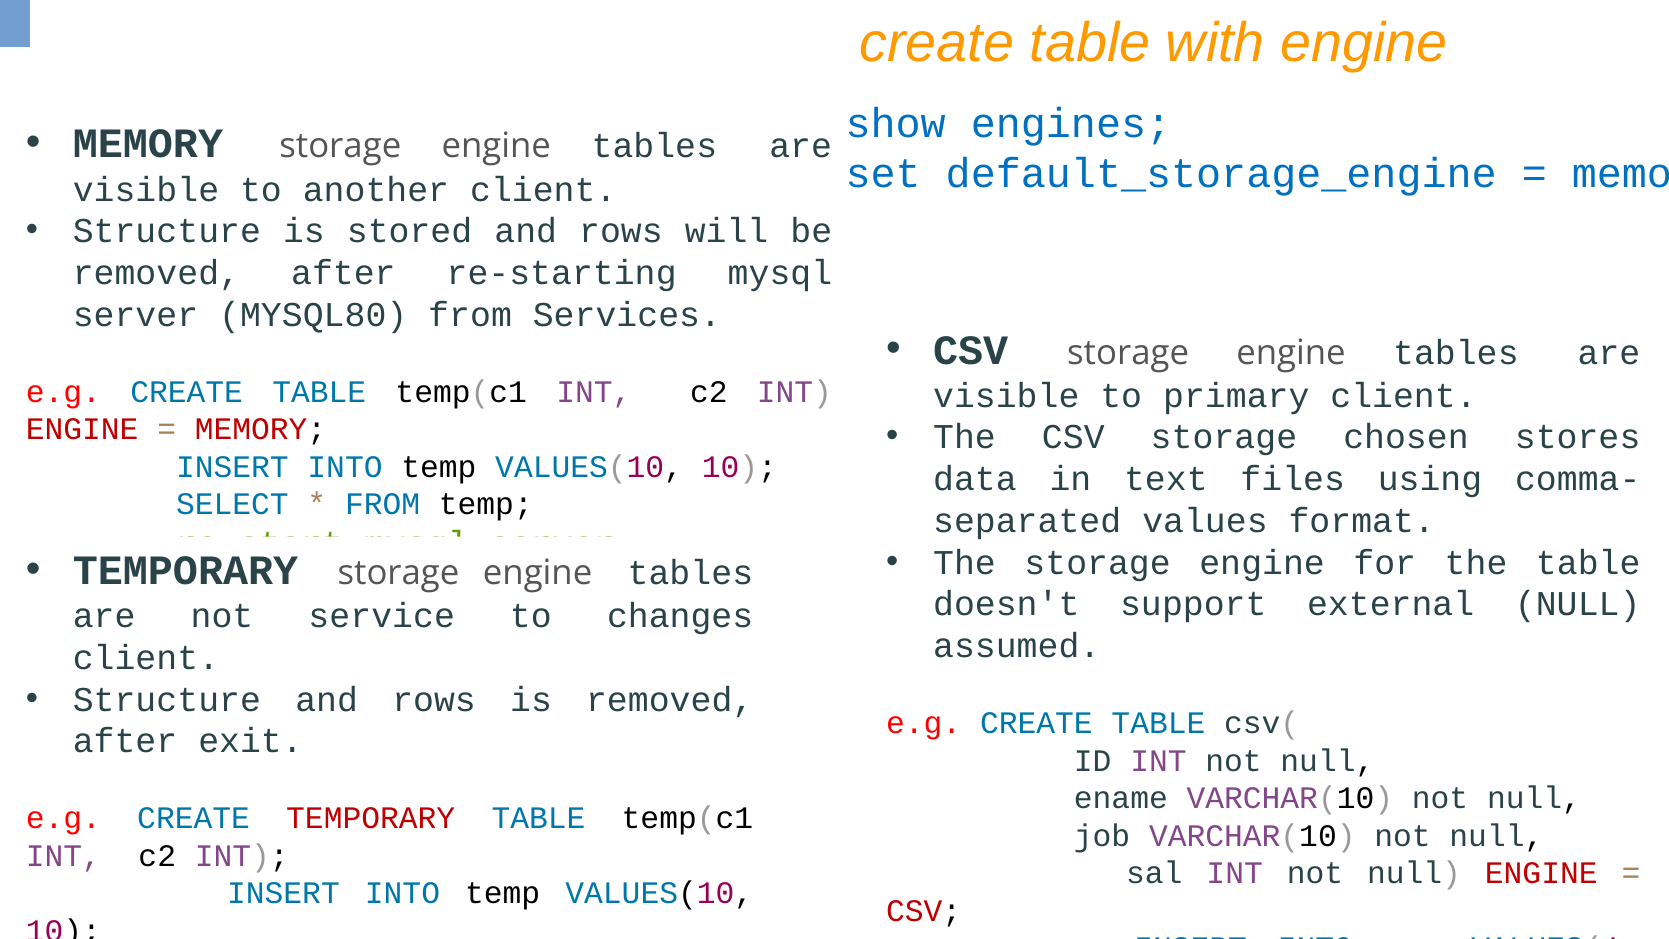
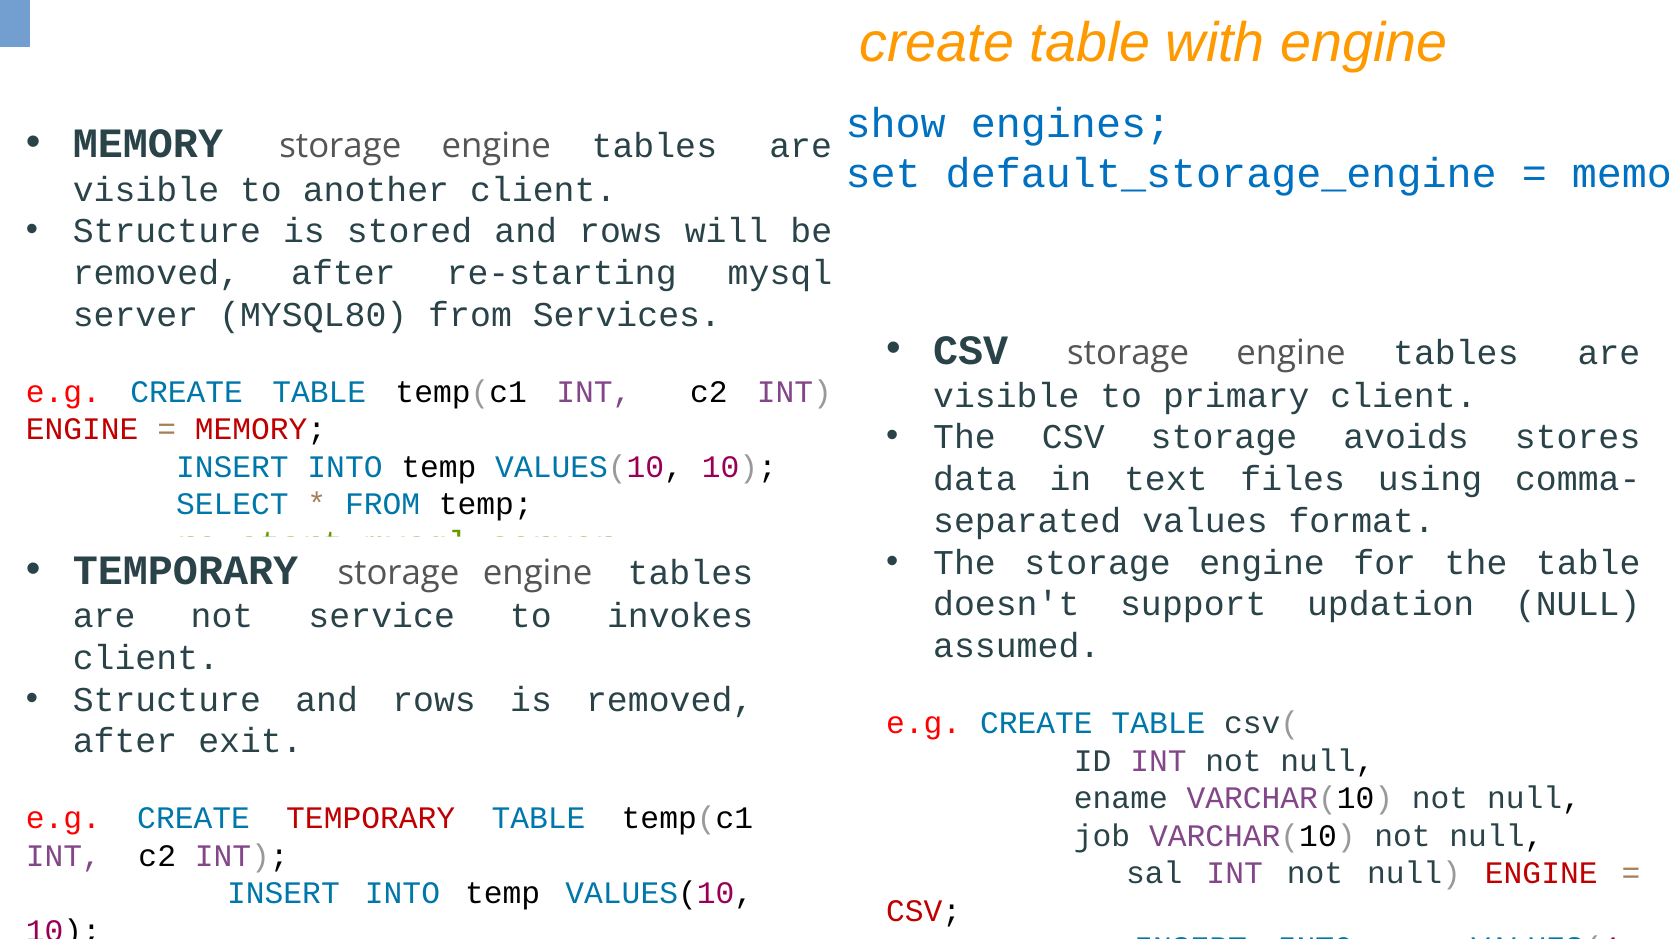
chosen: chosen -> avoids (1406, 437)
external: external -> updation (1391, 604)
changes: changes -> invokes (680, 616)
